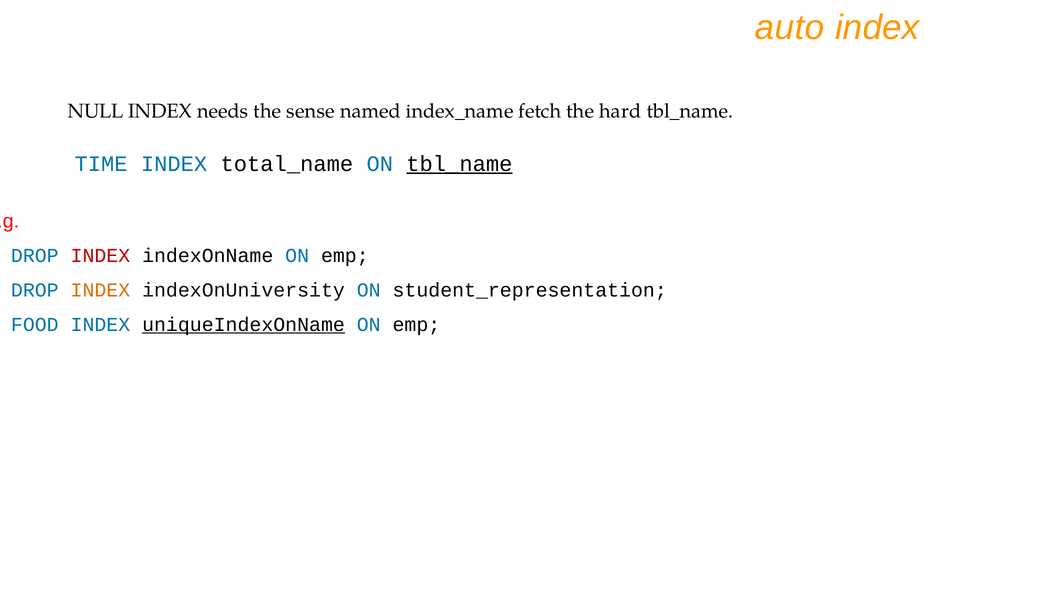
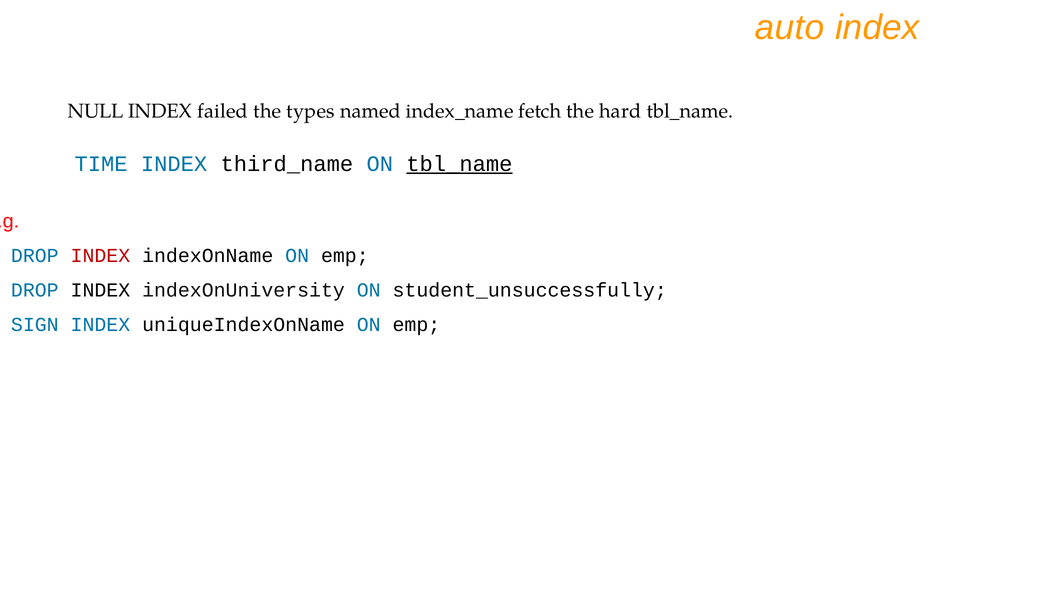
needs: needs -> failed (223, 111)
sense: sense -> types (311, 111)
total_name: total_name -> third_name (287, 164)
INDEX colour: orange -> black (100, 290)
student_representation: student_representation -> student_unsuccessfully (530, 290)
FOOD: FOOD -> SIGN (35, 325)
uniqueIndexOnName underline: present -> none (243, 325)
